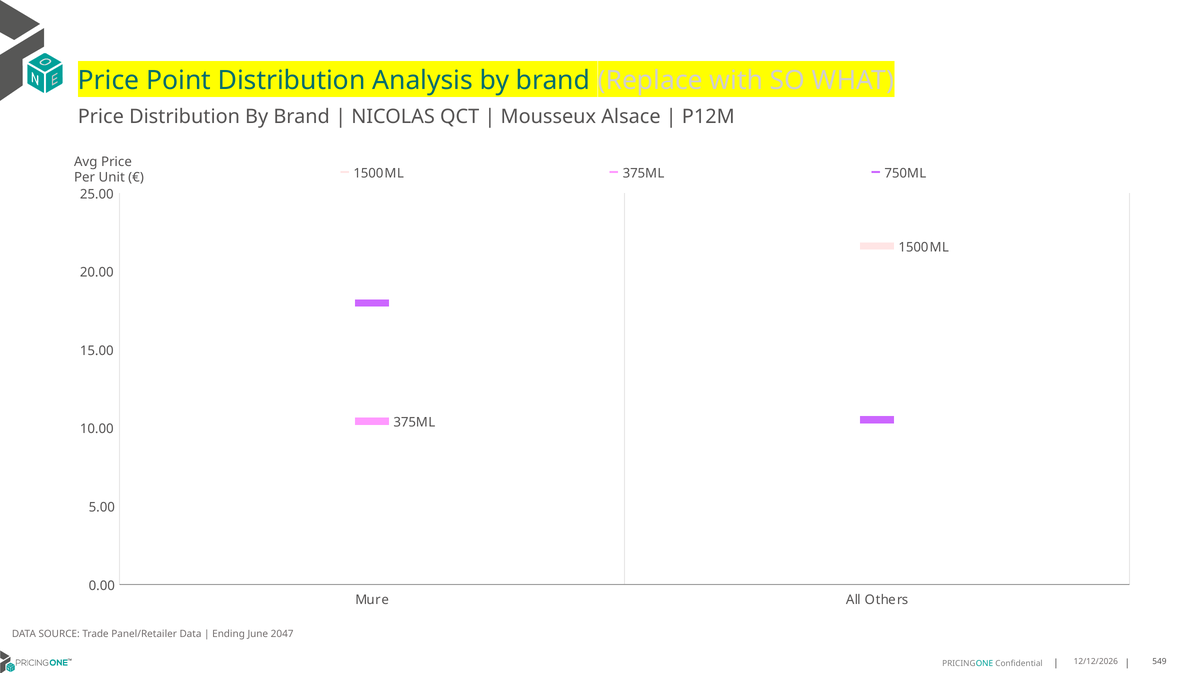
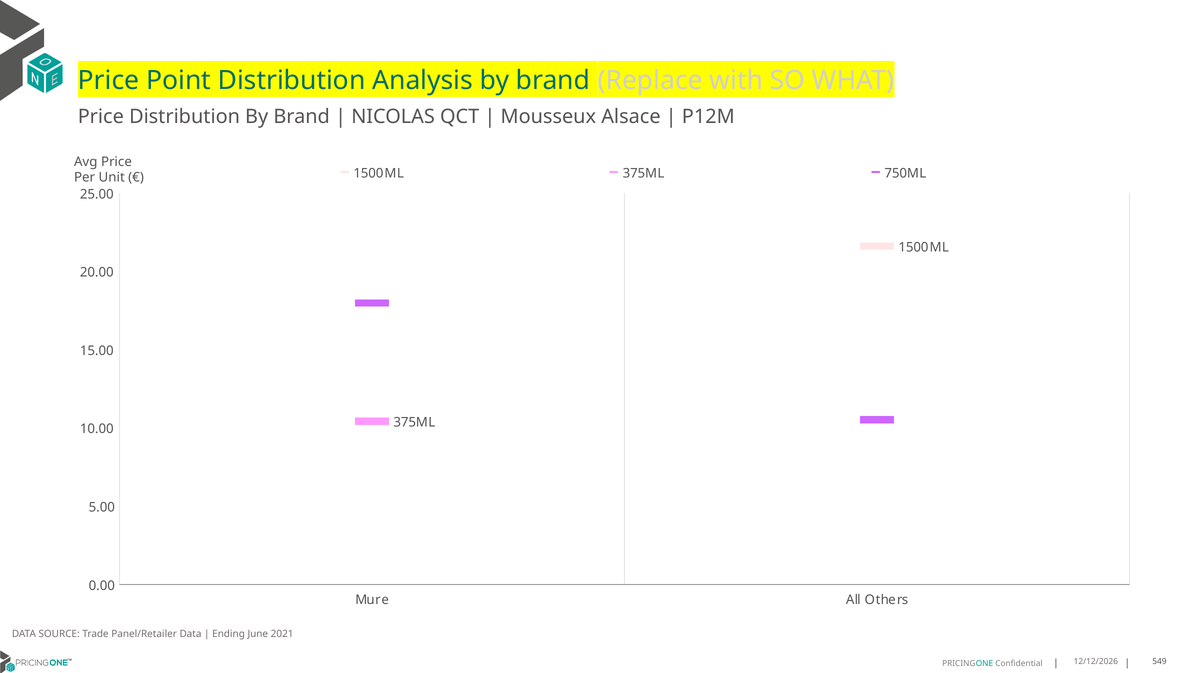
2047: 2047 -> 2021 (282, 634)
